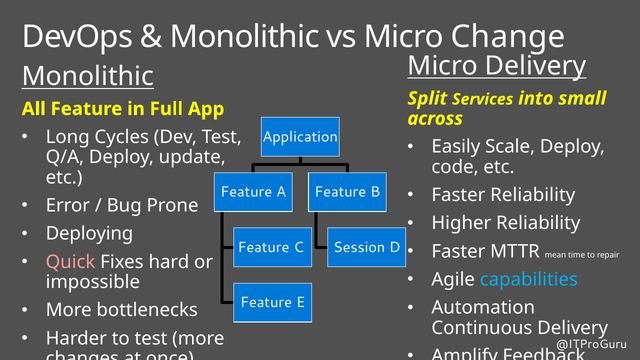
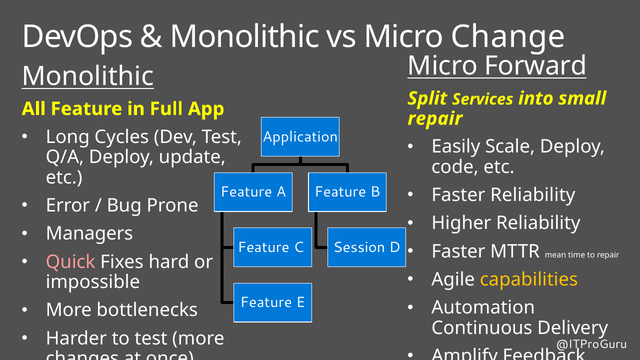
Micro Delivery: Delivery -> Forward (536, 66)
across: across -> repair (435, 119)
Deploying: Deploying -> Managers (89, 234)
capabilities colour: light blue -> yellow (529, 280)
